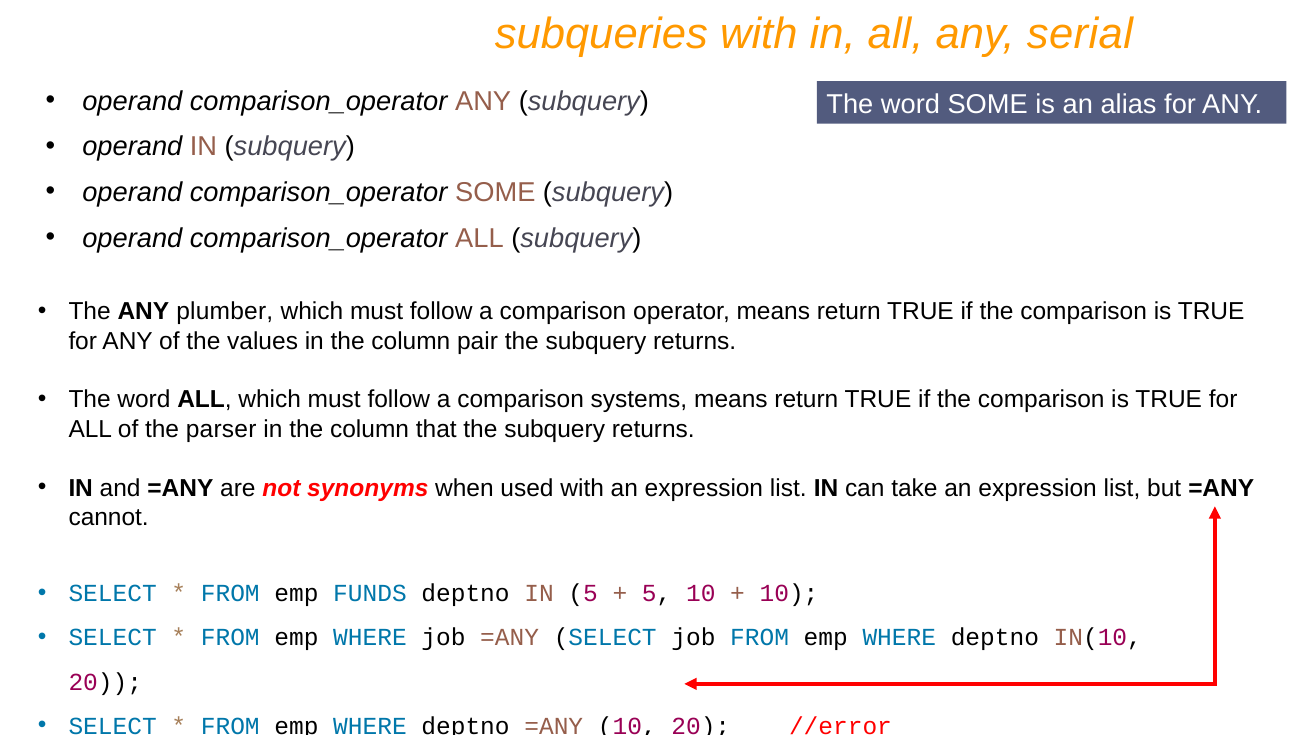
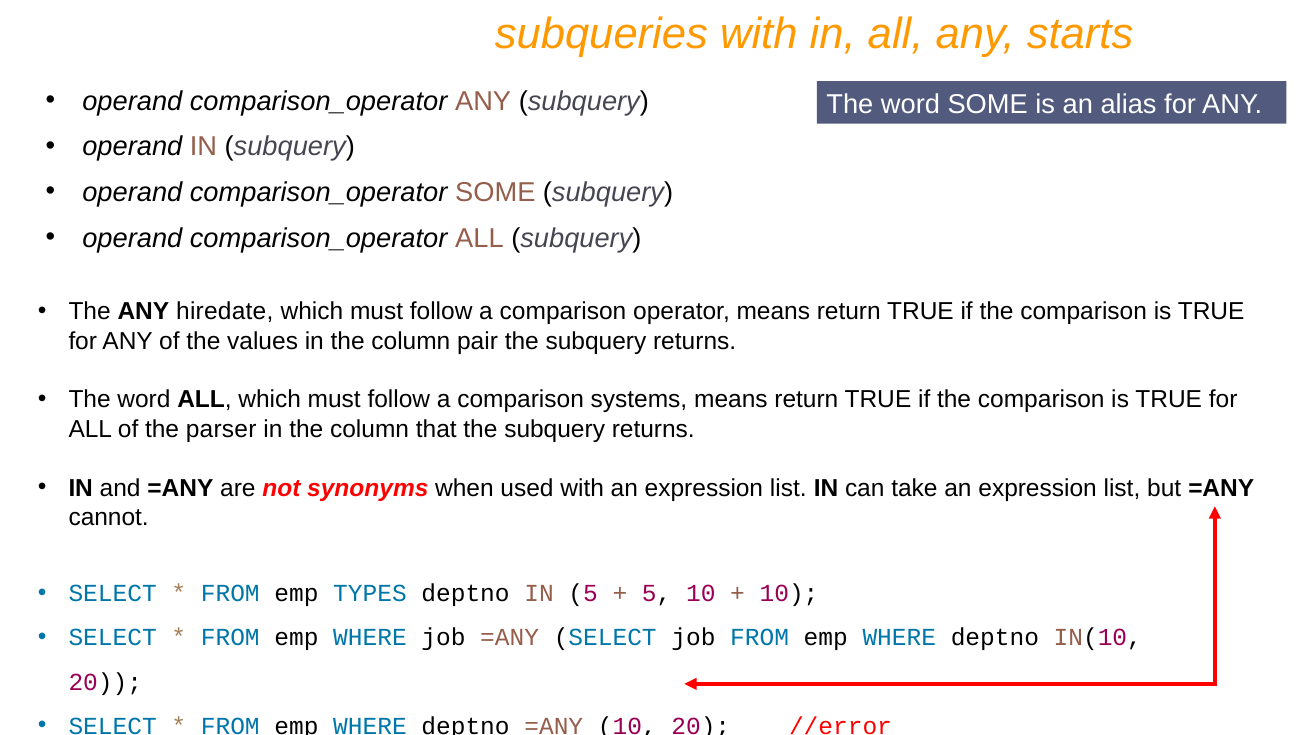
serial: serial -> starts (1080, 34)
plumber: plumber -> hiredate (225, 312)
FUNDS: FUNDS -> TYPES (370, 594)
